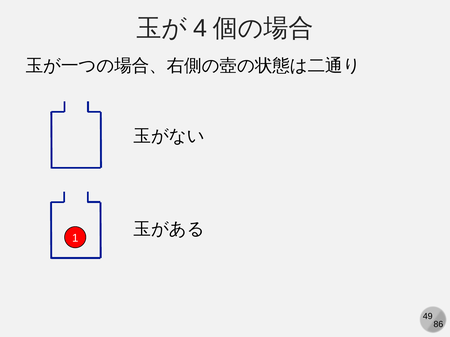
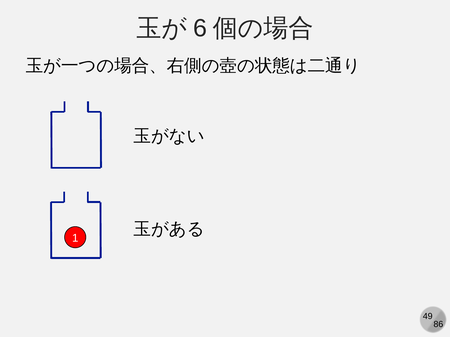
4: 4 -> 6 (200, 28)
